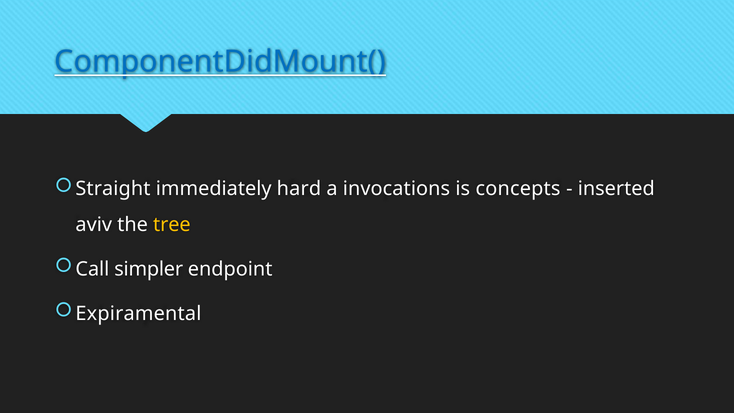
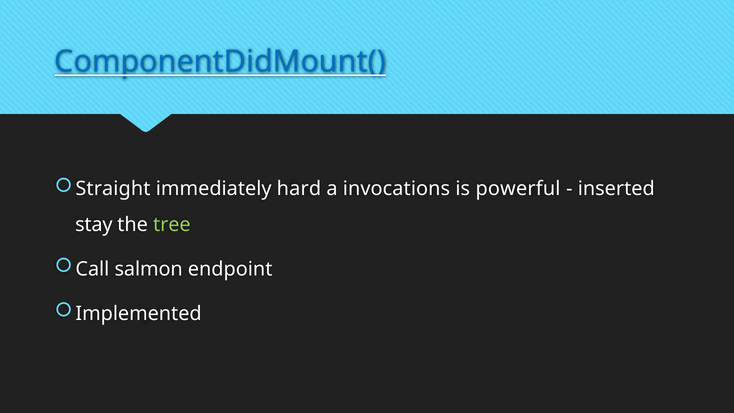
concepts: concepts -> powerful (518, 189)
aviv: aviv -> stay (94, 225)
tree colour: yellow -> light green (172, 225)
simpler: simpler -> salmon (149, 269)
Expiramental: Expiramental -> Implemented (139, 314)
